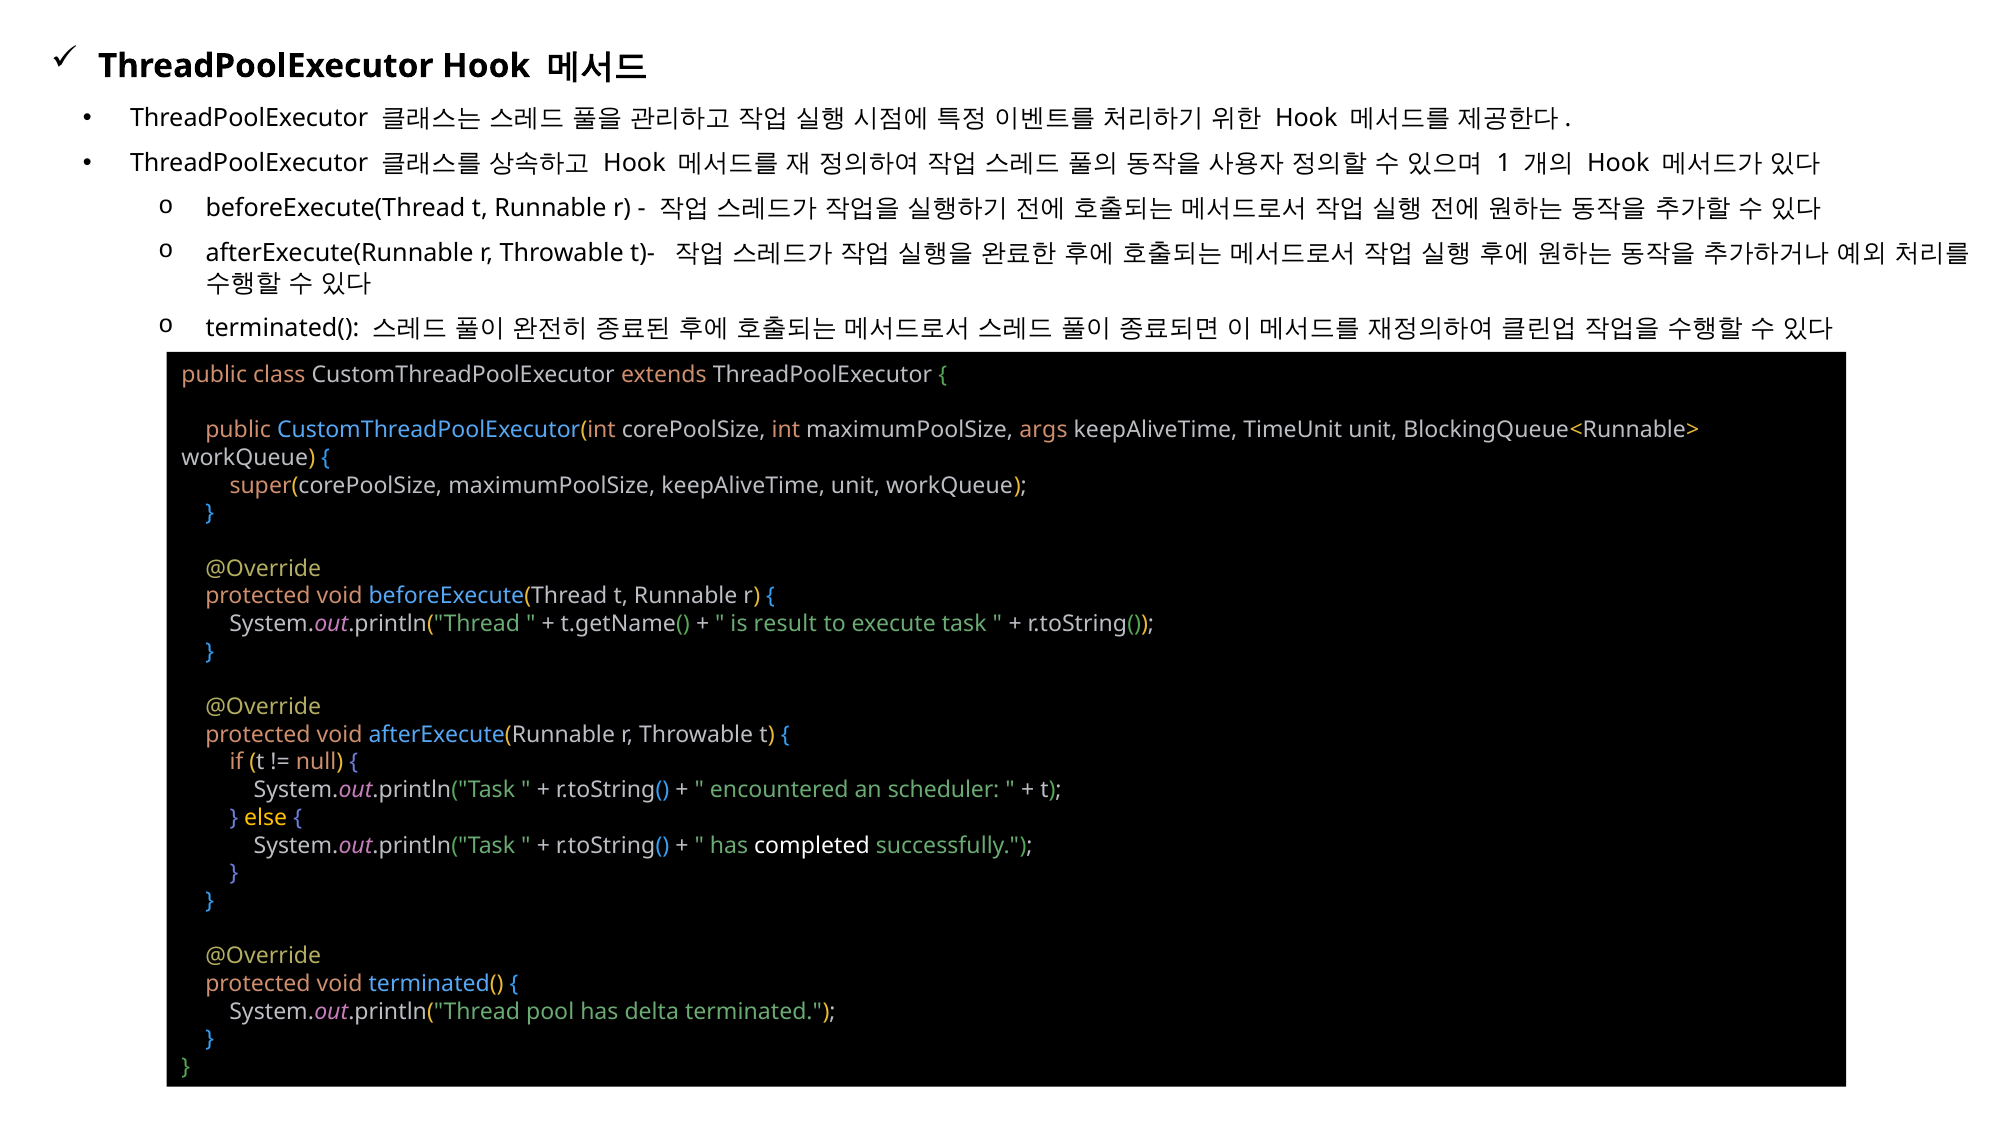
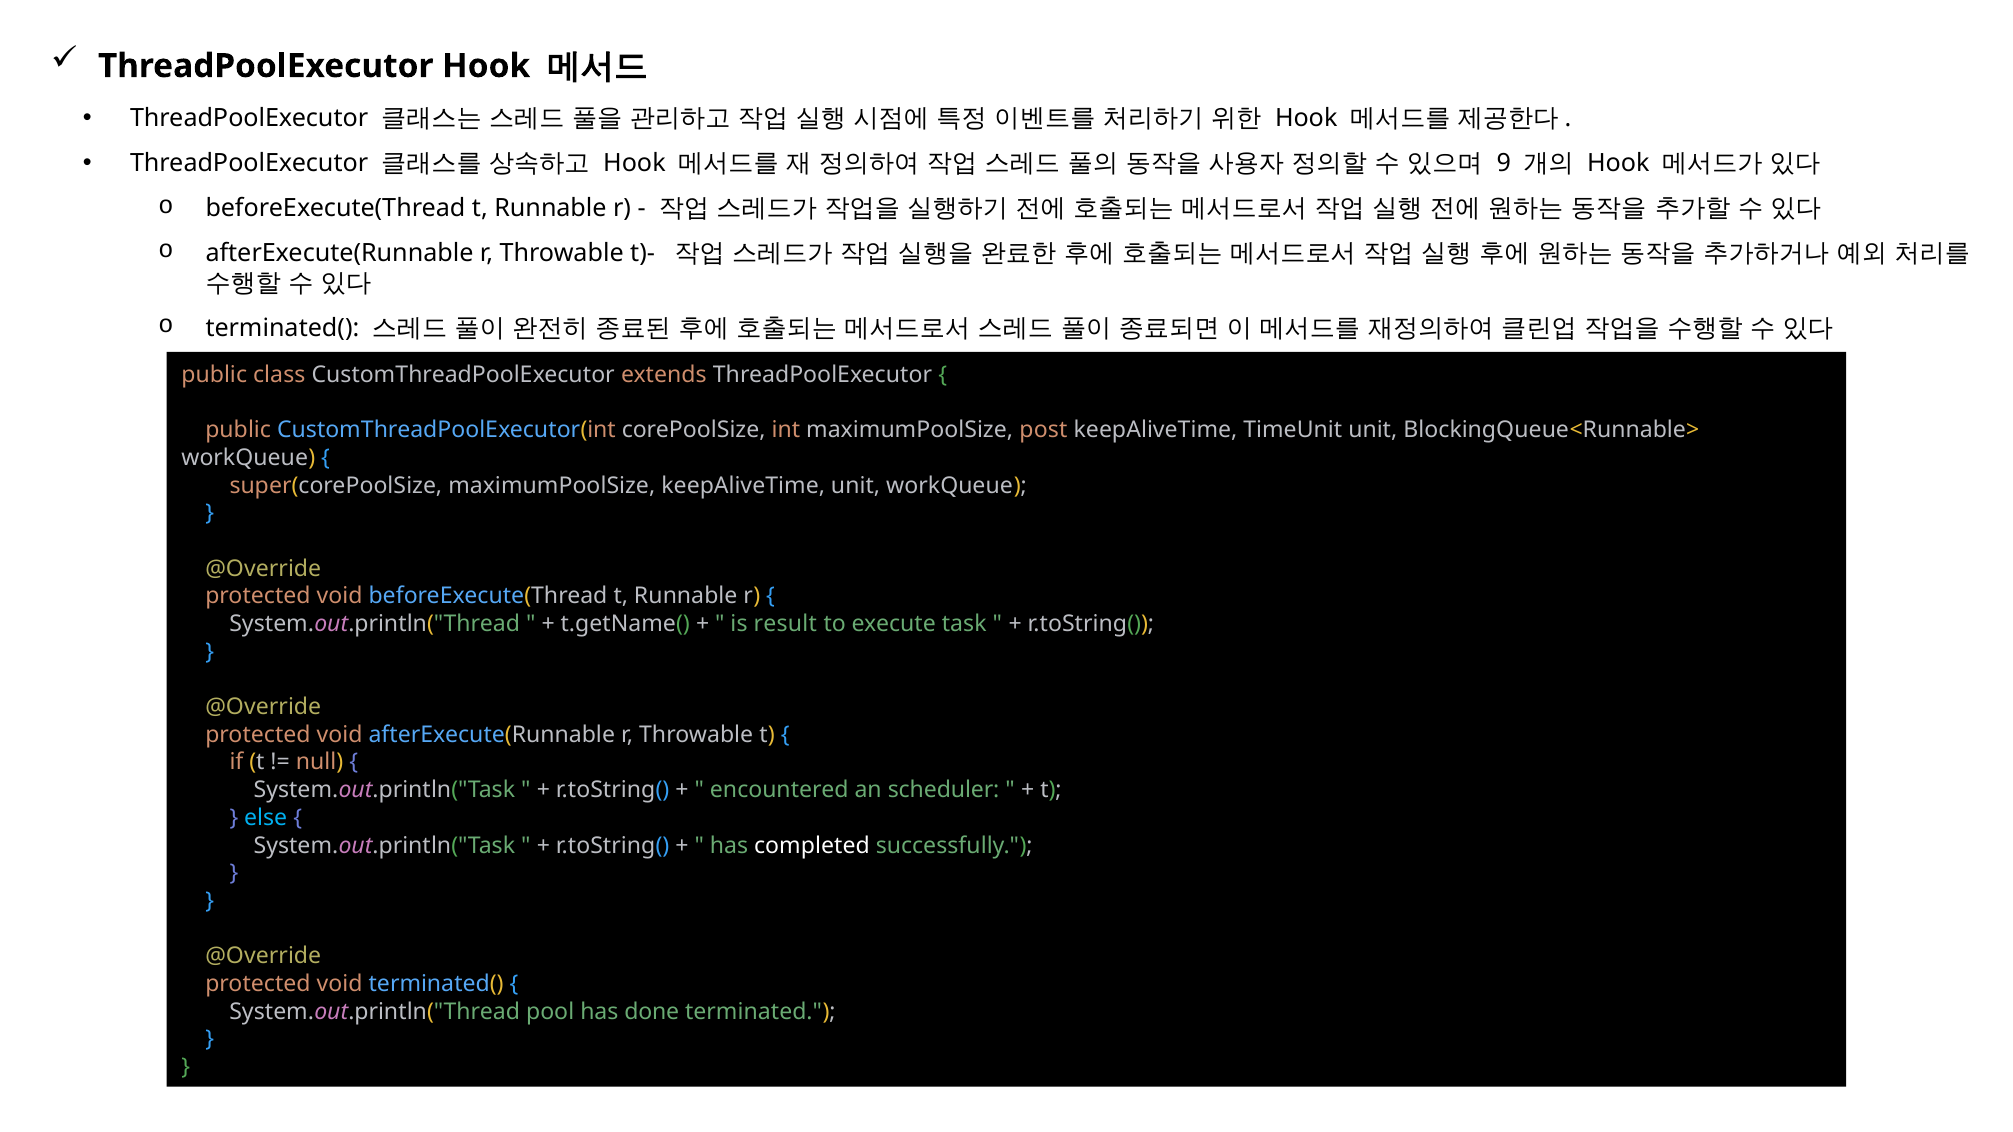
1: 1 -> 9 (1504, 163)
args: args -> post (1043, 430)
else colour: yellow -> light blue (266, 818)
delta: delta -> done (652, 1012)
